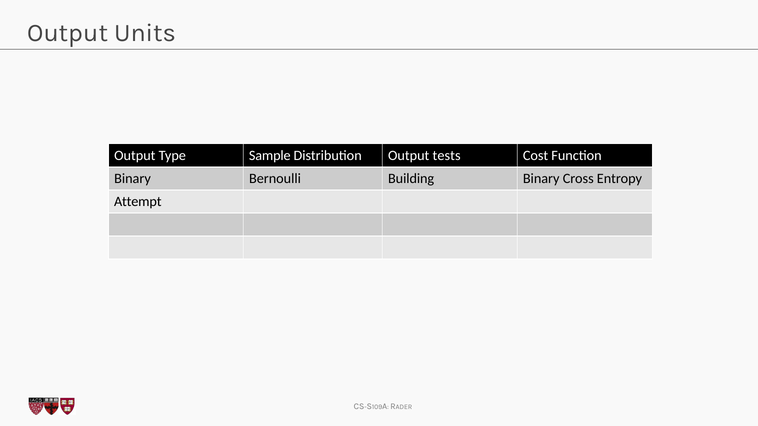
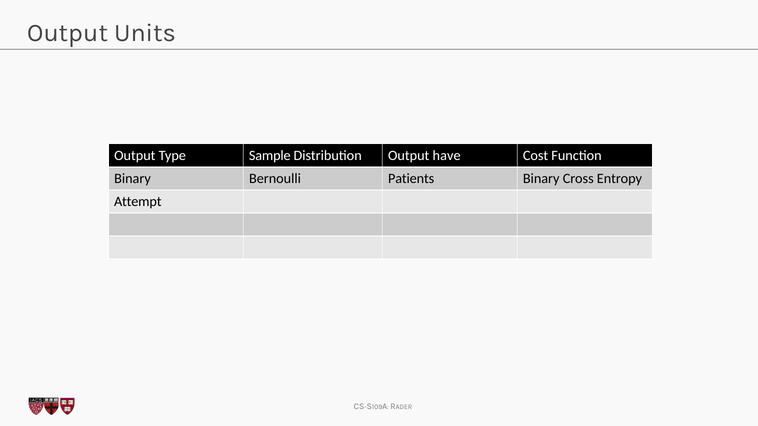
tests: tests -> have (447, 156)
Building: Building -> Patients (411, 179)
